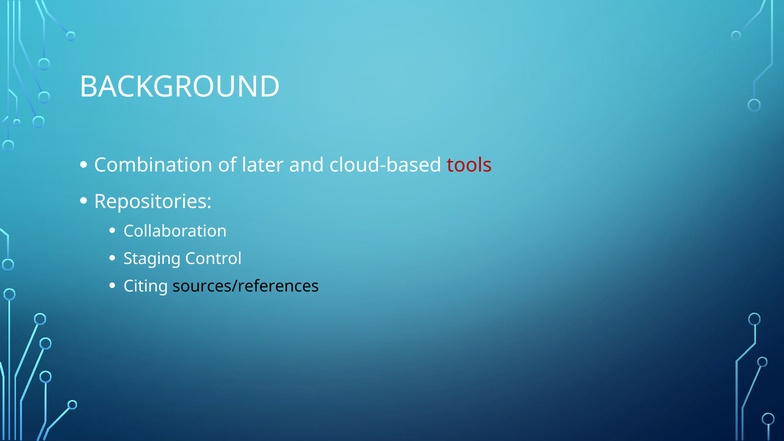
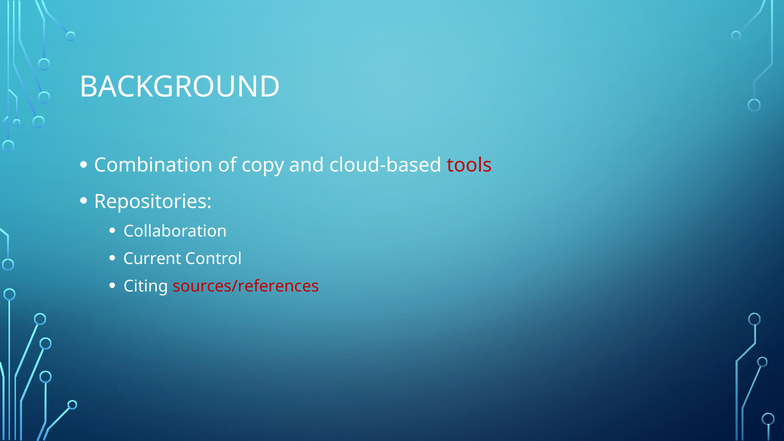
later: later -> copy (263, 165)
Staging: Staging -> Current (152, 259)
sources/references colour: black -> red (246, 286)
